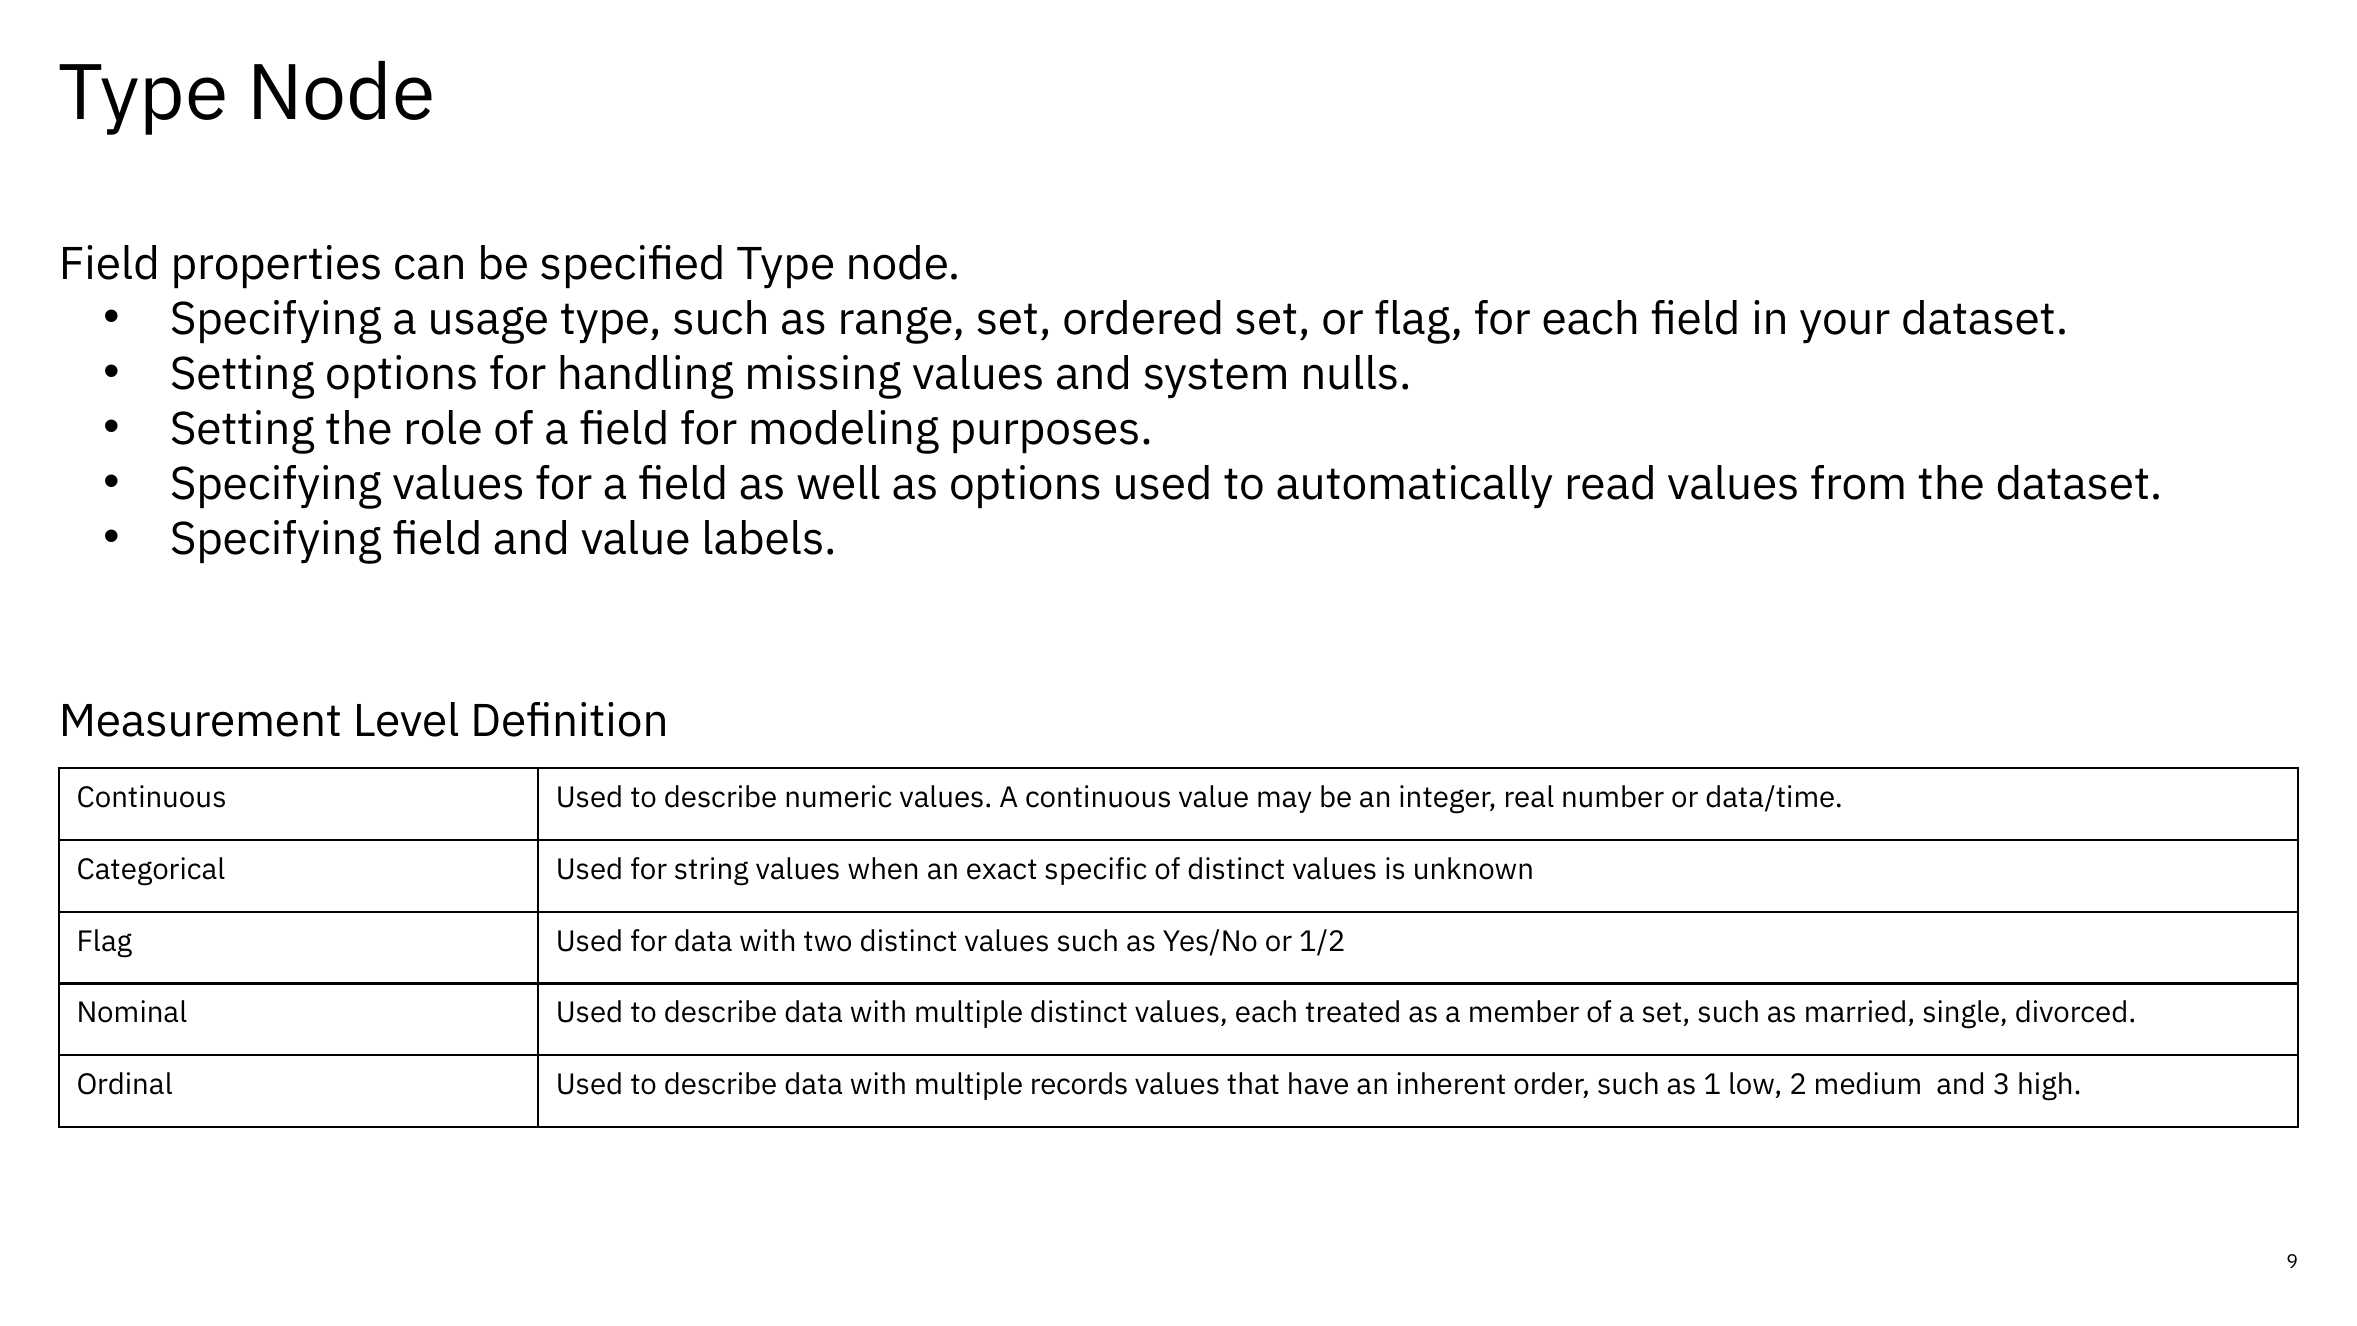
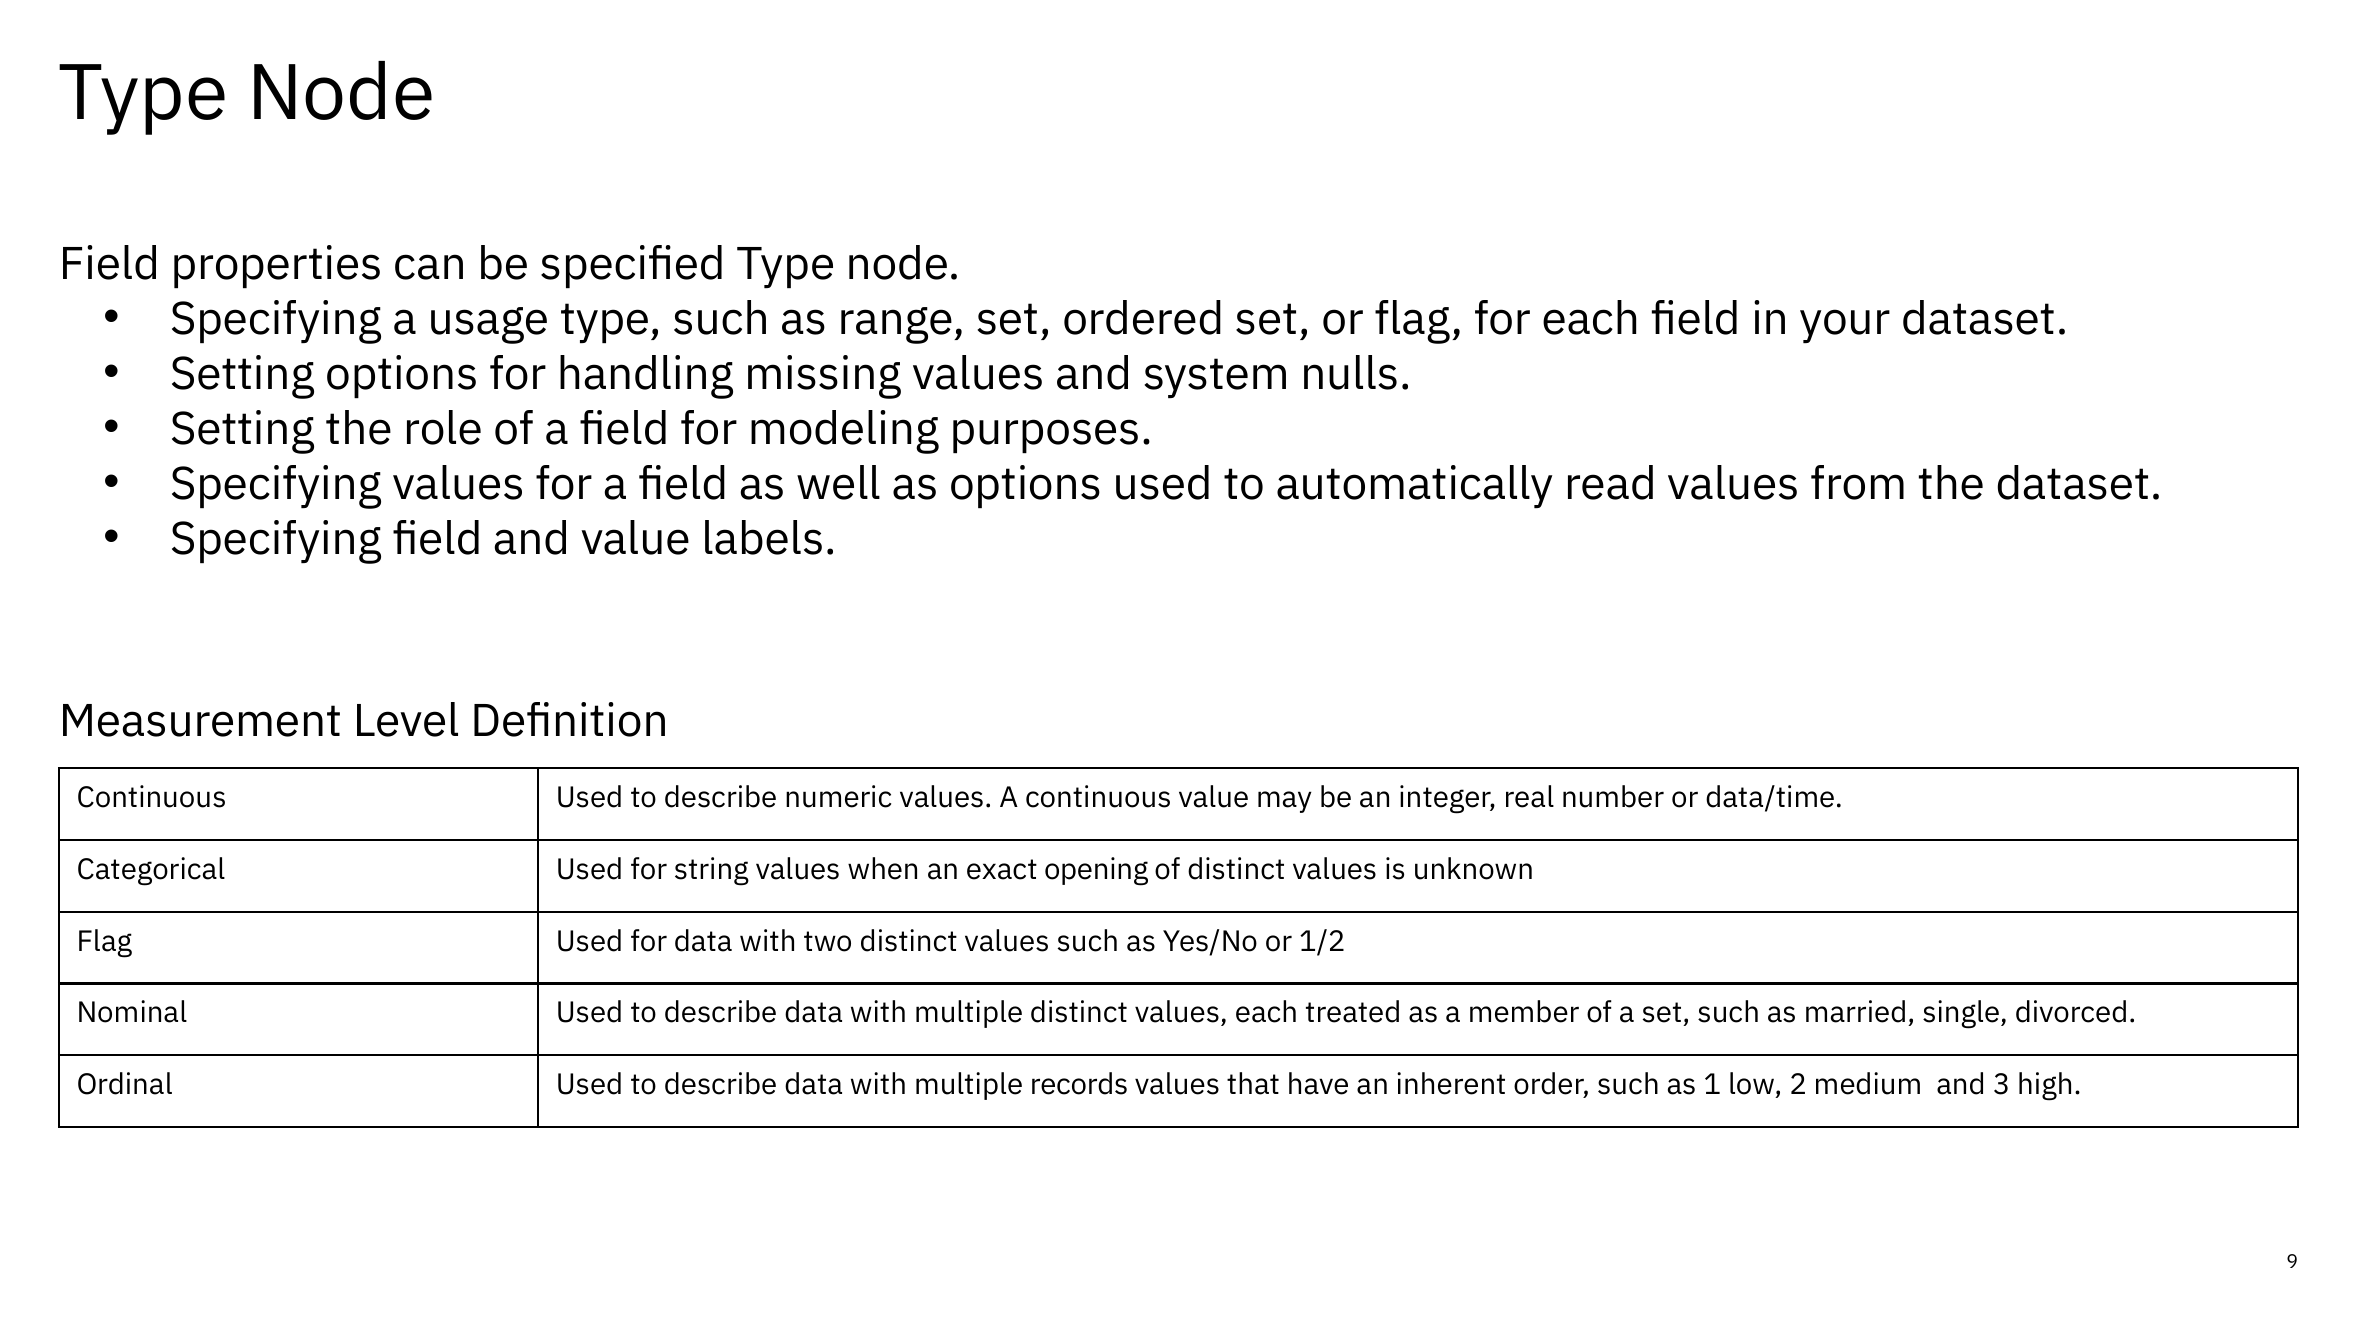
specific: specific -> opening (1096, 869)
